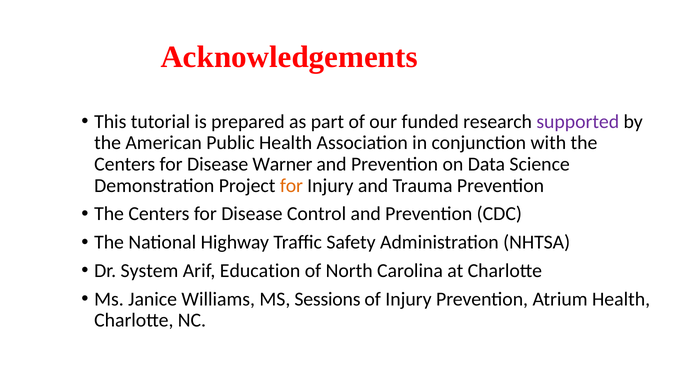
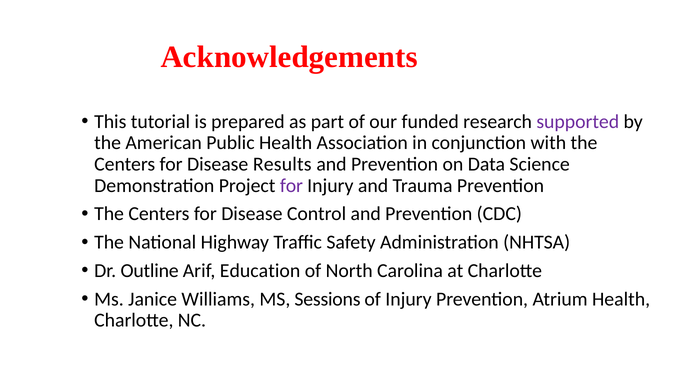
Warner: Warner -> Results (282, 164)
for colour: orange -> purple (291, 186)
System: System -> Outline (150, 271)
